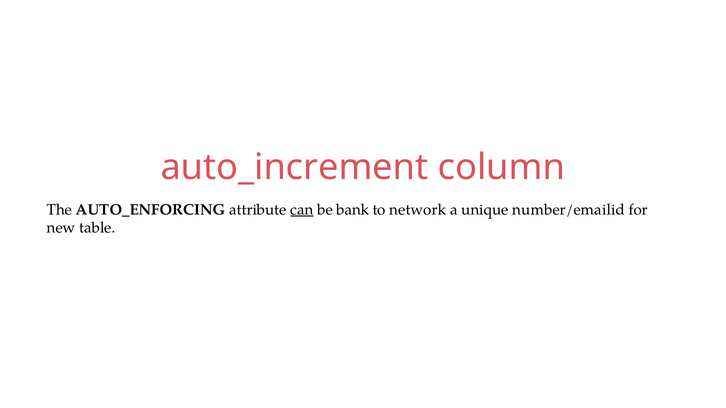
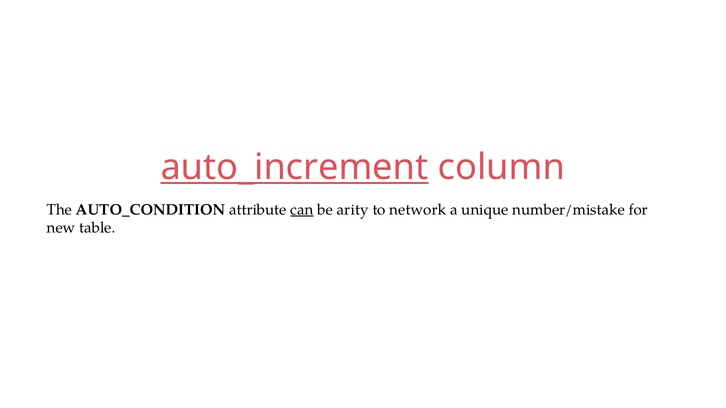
auto_increment underline: none -> present (294, 168)
AUTO_ENFORCING: AUTO_ENFORCING -> AUTO_CONDITION (151, 210)
bank: bank -> arity (353, 210)
number/emailid: number/emailid -> number/mistake (569, 210)
